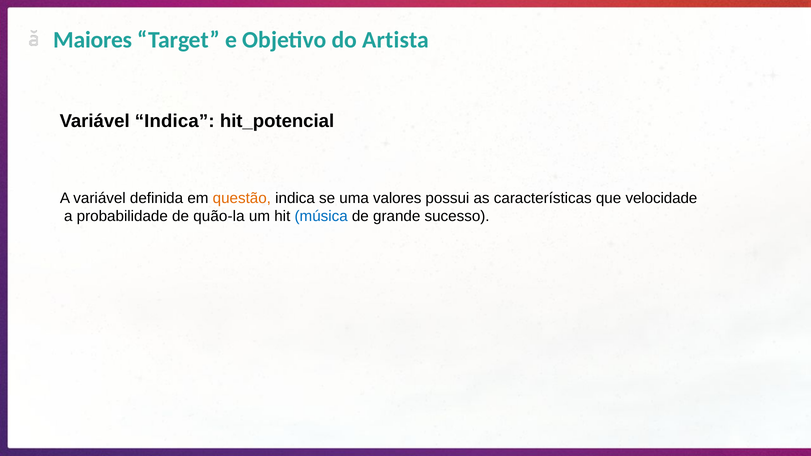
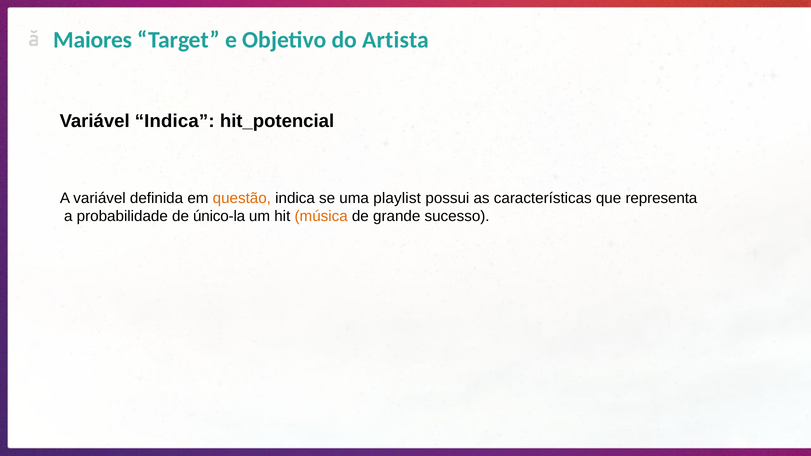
valores: valores -> playlist (397, 198)
velocidade: velocidade -> representa (661, 198)
quão-la: quão-la -> único-la (219, 217)
música colour: blue -> orange (321, 217)
